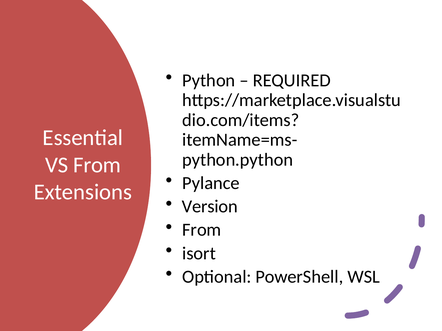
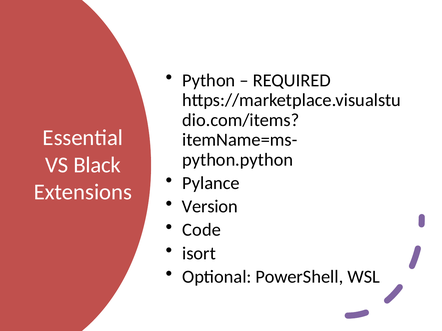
VS From: From -> Black (97, 165)
From: From -> Code (202, 230)
